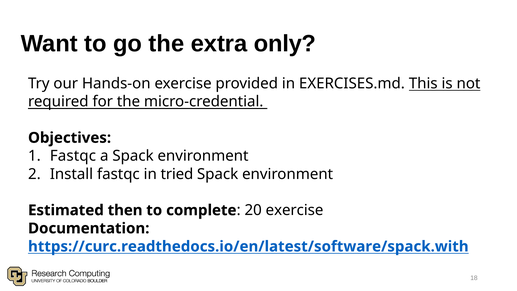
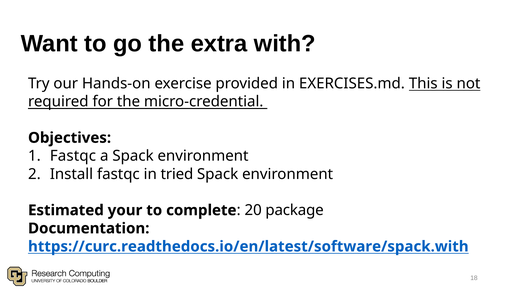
only: only -> with (285, 44)
then: then -> your (125, 210)
20 exercise: exercise -> package (295, 210)
